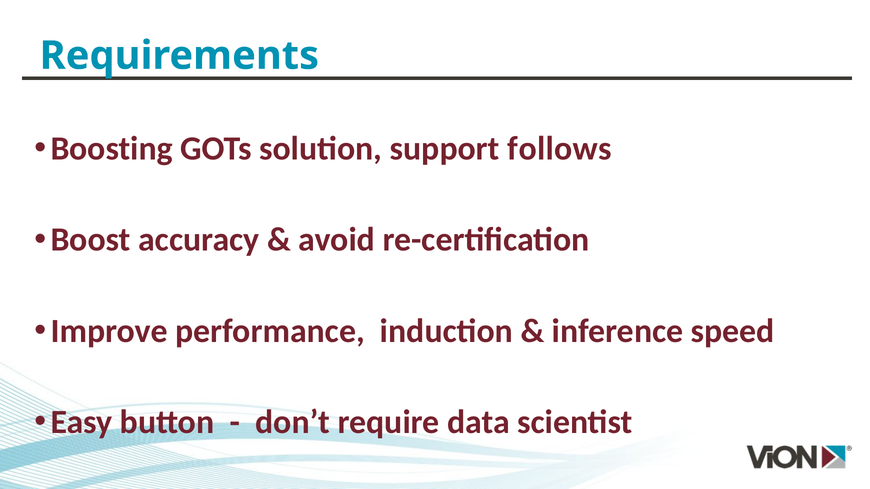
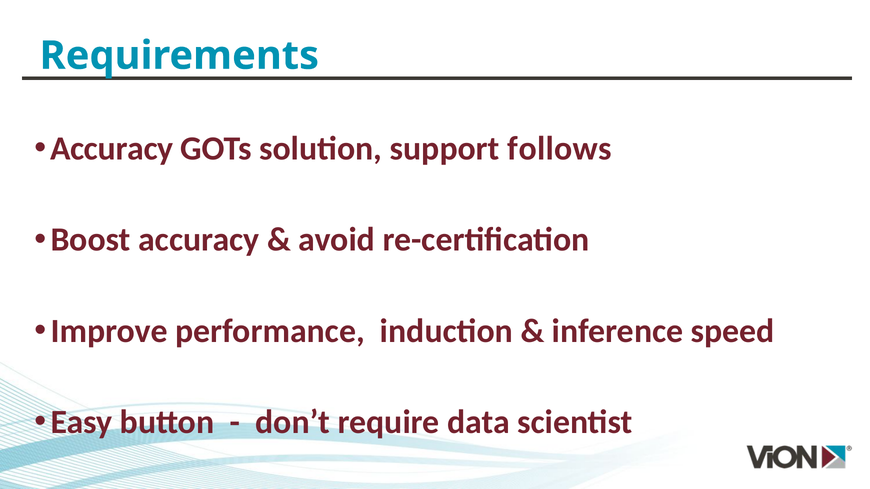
Boosting: Boosting -> Accuracy (112, 149)
